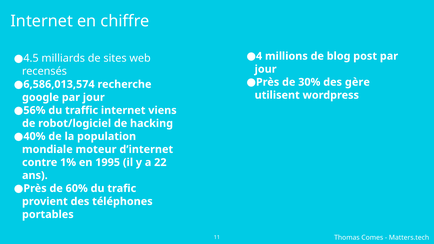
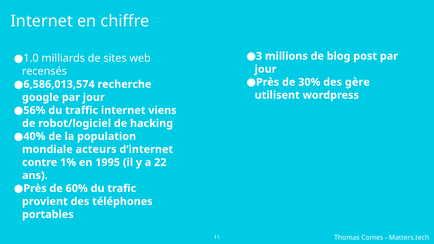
4: 4 -> 3 (259, 56)
4.5: 4.5 -> 1.0 (31, 58)
moteur: moteur -> acteurs (96, 149)
